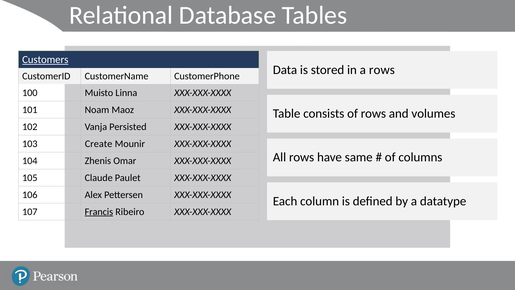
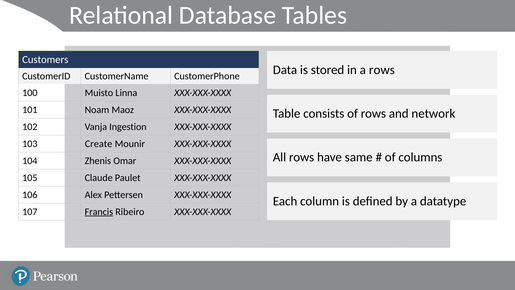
Customers underline: present -> none (45, 60)
volumes: volumes -> network (433, 113)
Persisted: Persisted -> Ingestion (128, 127)
